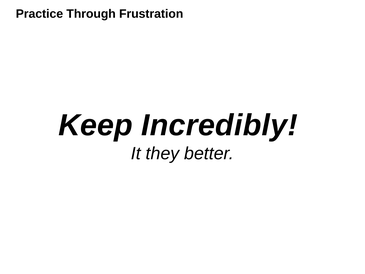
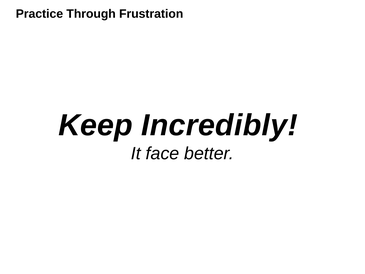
they: they -> face (163, 153)
